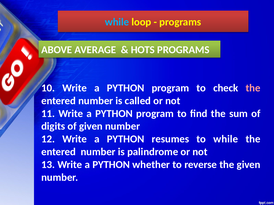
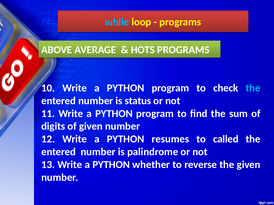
the colour: pink -> light blue (253, 88)
called: called -> status (138, 101)
to while: while -> called (226, 139)
